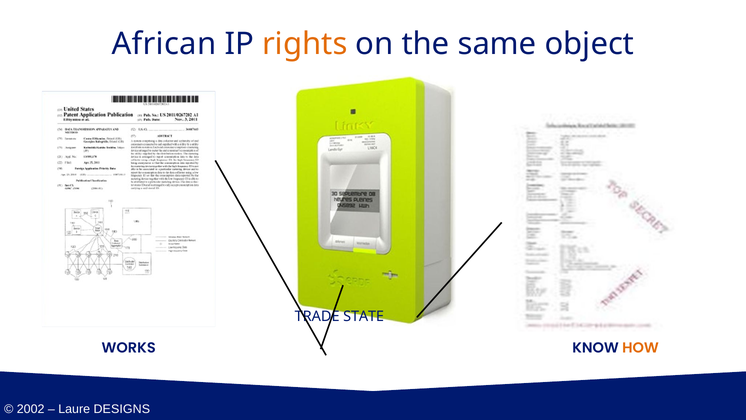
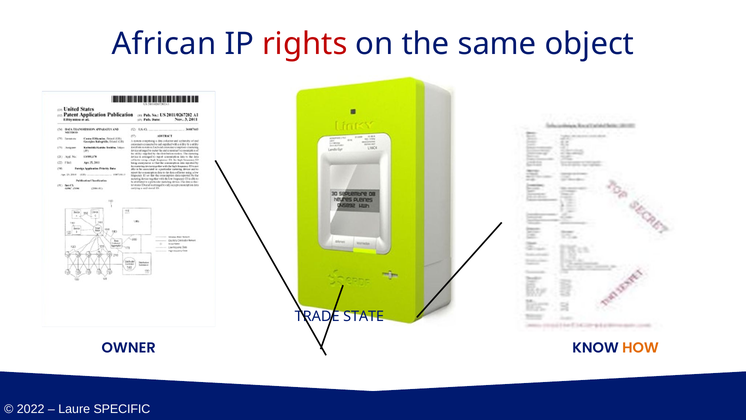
rights colour: orange -> red (305, 44)
WORKS: WORKS -> OWNER (129, 348)
2002: 2002 -> 2022 (31, 409)
DESIGNS: DESIGNS -> SPECIFIC (122, 409)
